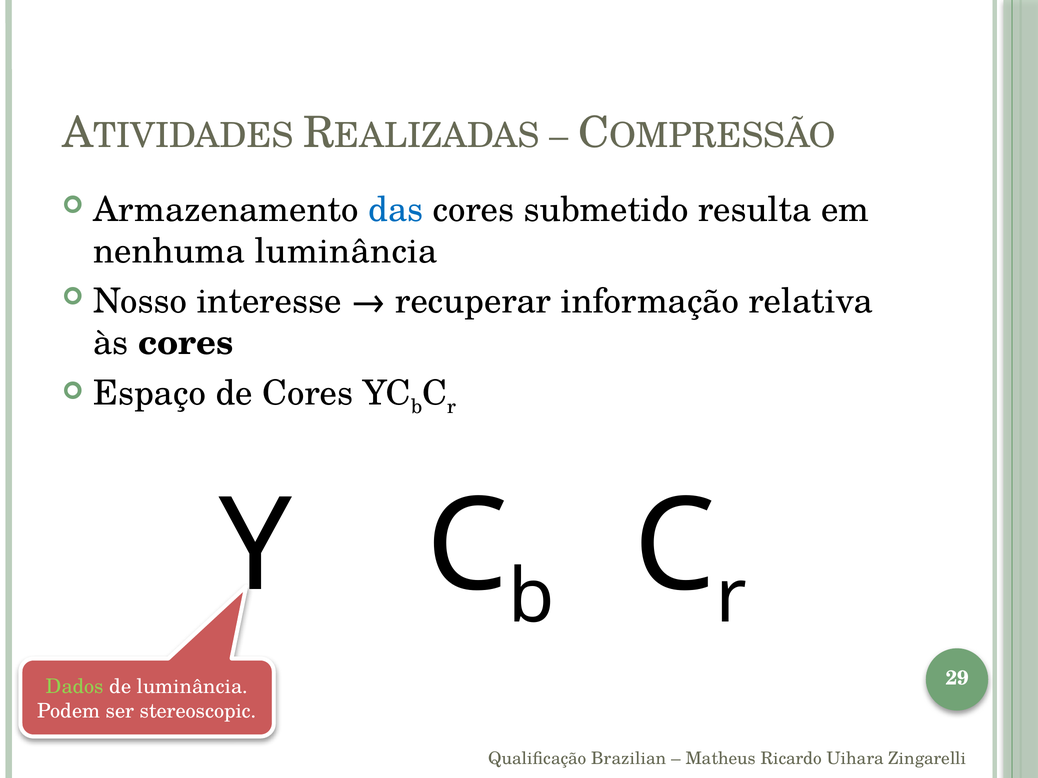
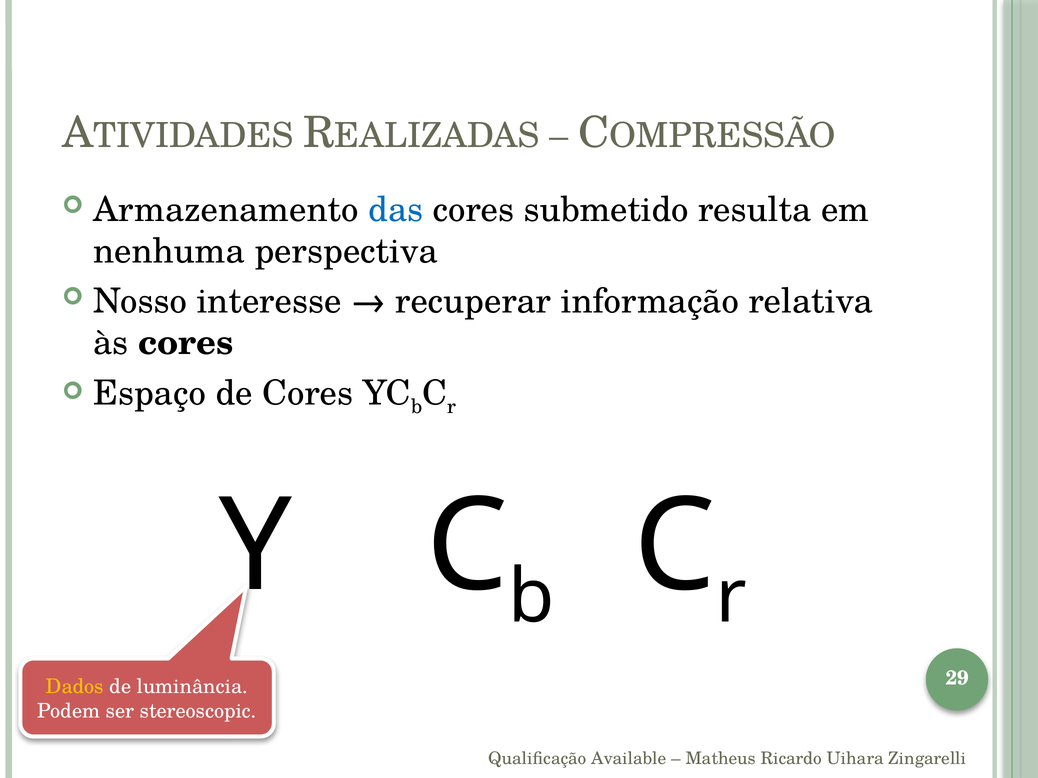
nenhuma luminância: luminância -> perspectiva (346, 251)
Dados colour: light green -> yellow (75, 687)
Brazilian: Brazilian -> Available (629, 759)
